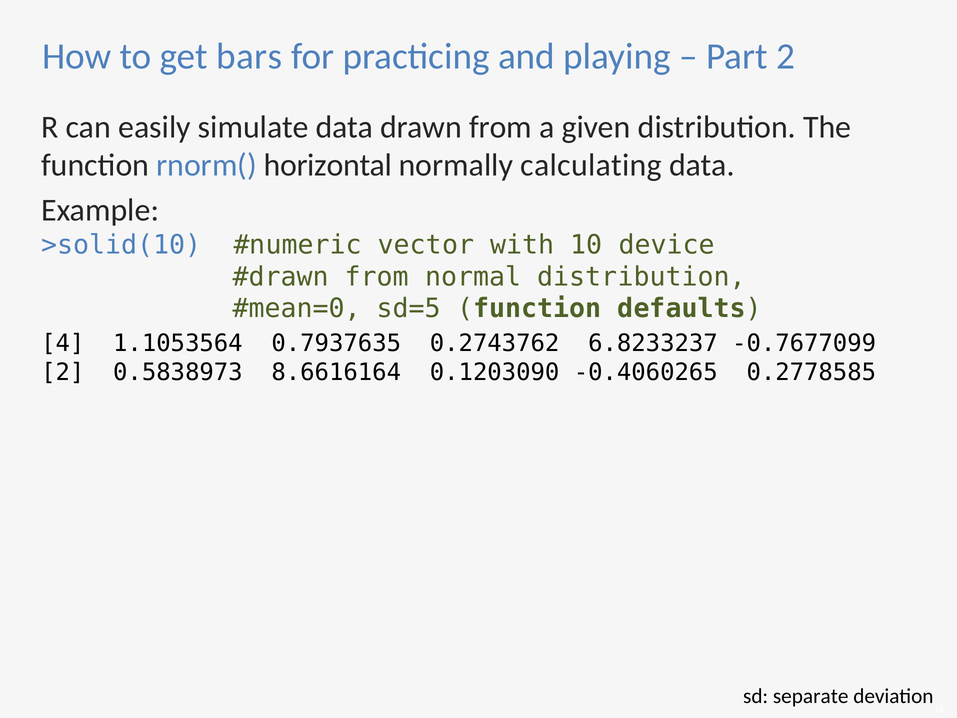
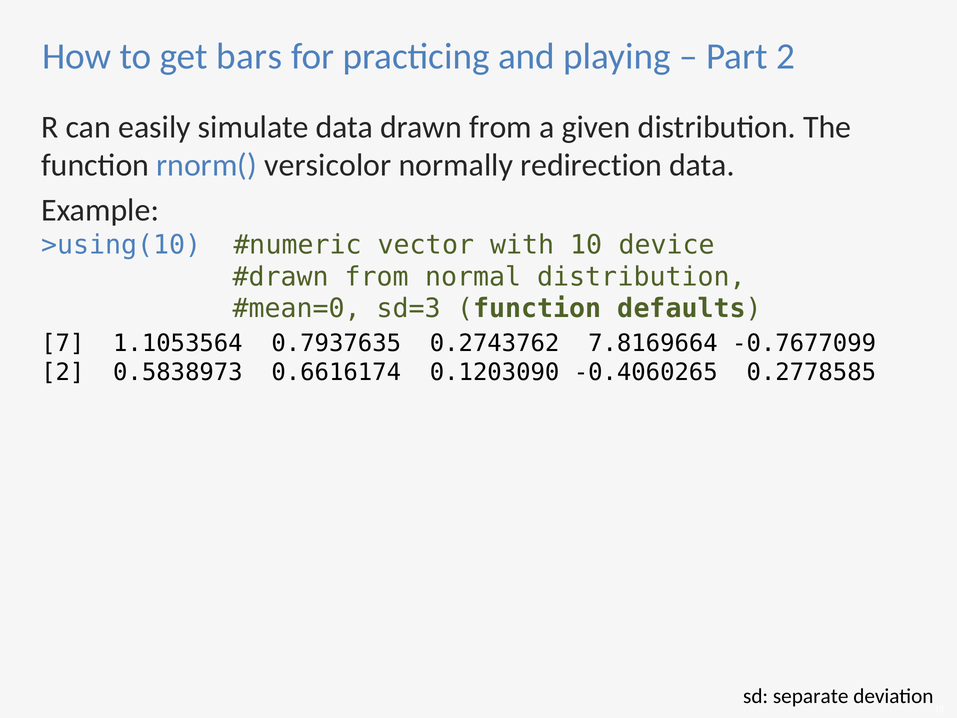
horizontal: horizontal -> versicolor (328, 165)
calculating: calculating -> redirection (591, 165)
>solid(10: >solid(10 -> >using(10 (121, 245)
sd=5: sd=5 -> sd=3 (409, 309)
4: 4 -> 7 (63, 343)
6.8233237: 6.8233237 -> 7.8169664 (653, 343)
8.6616164: 8.6616164 -> 0.6616174 (336, 372)
